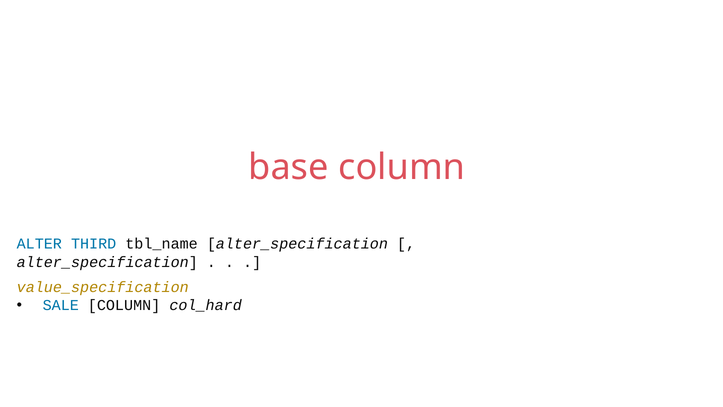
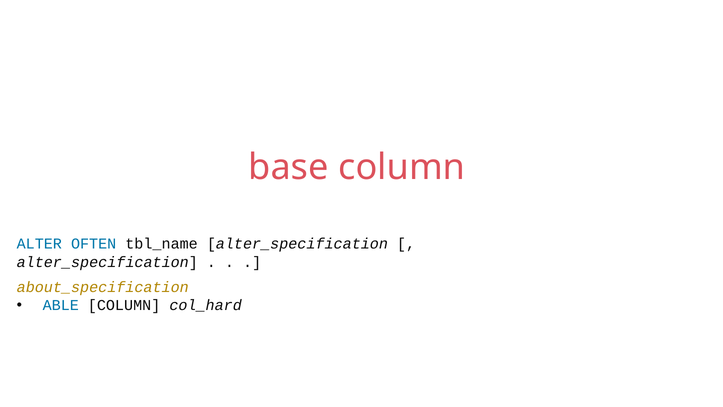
THIRD: THIRD -> OFTEN (94, 244)
value_specification: value_specification -> about_specification (103, 287)
SALE: SALE -> ABLE (61, 305)
